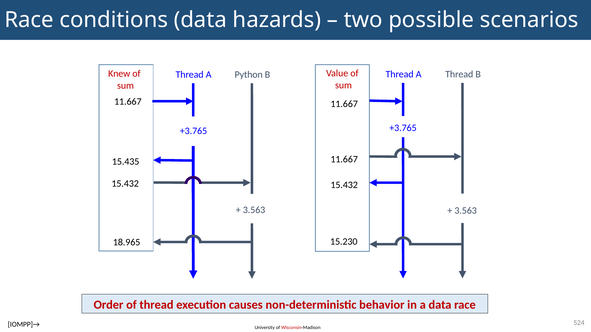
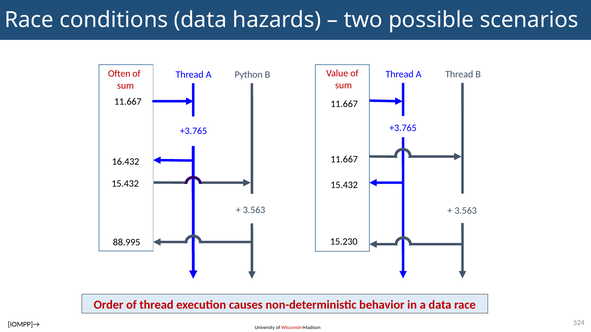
Knew: Knew -> Often (119, 74)
15.435: 15.435 -> 16.432 (126, 162)
18.965: 18.965 -> 88.995 (127, 242)
